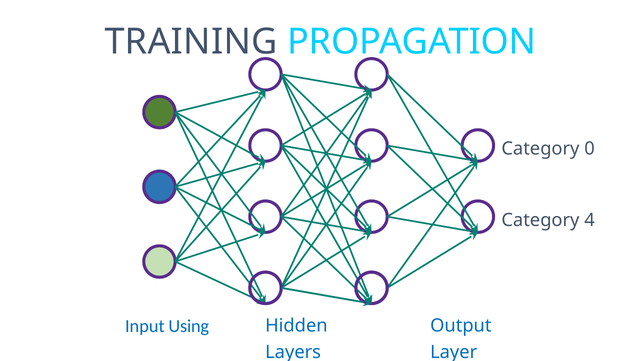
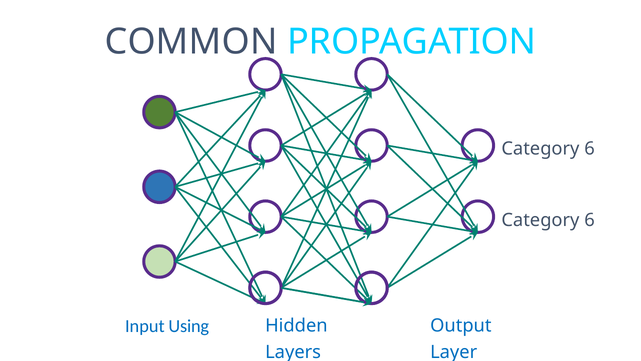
TRAINING: TRAINING -> COMMON (191, 42)
0: 0 -> 6 (590, 149)
4: 4 -> 6 (590, 220)
